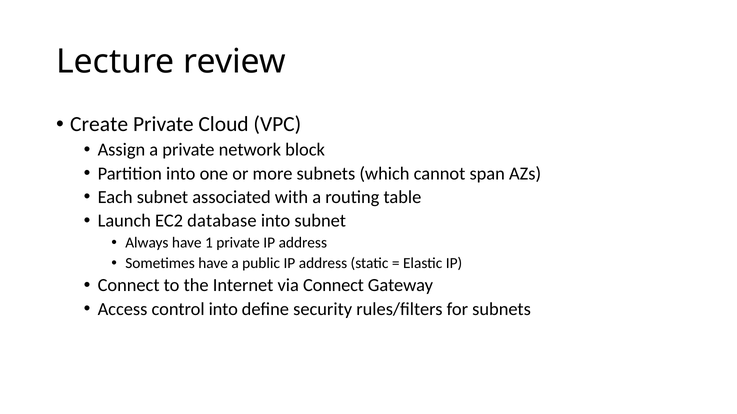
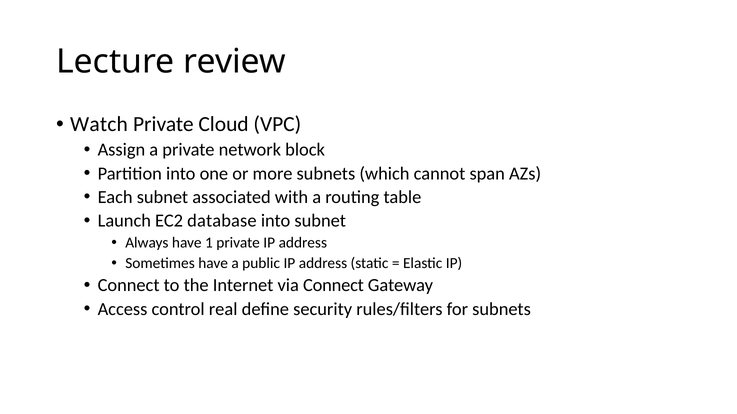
Create: Create -> Watch (99, 125)
control into: into -> real (223, 309)
